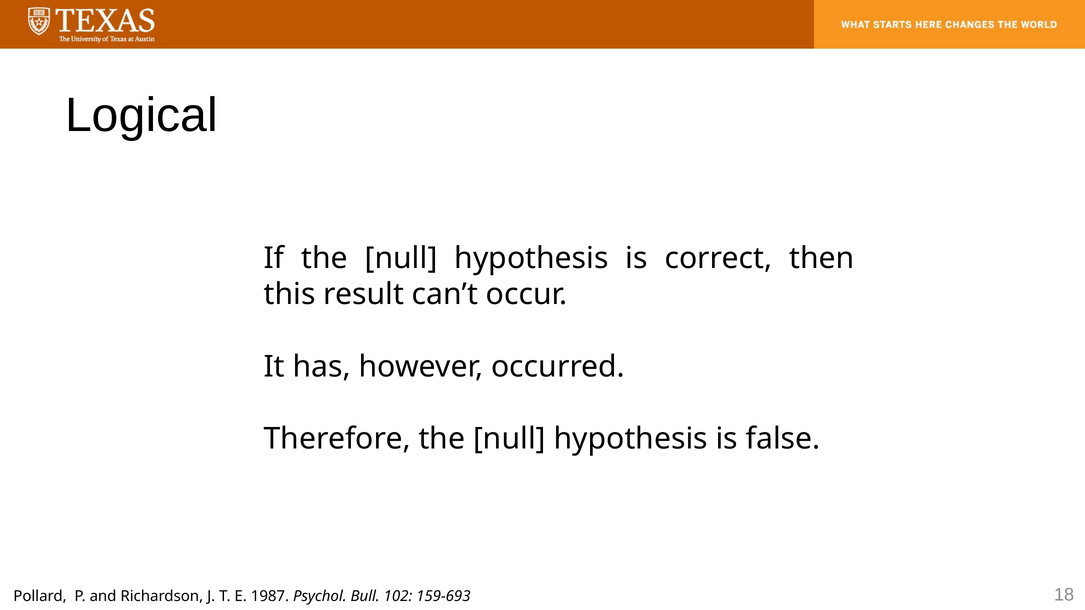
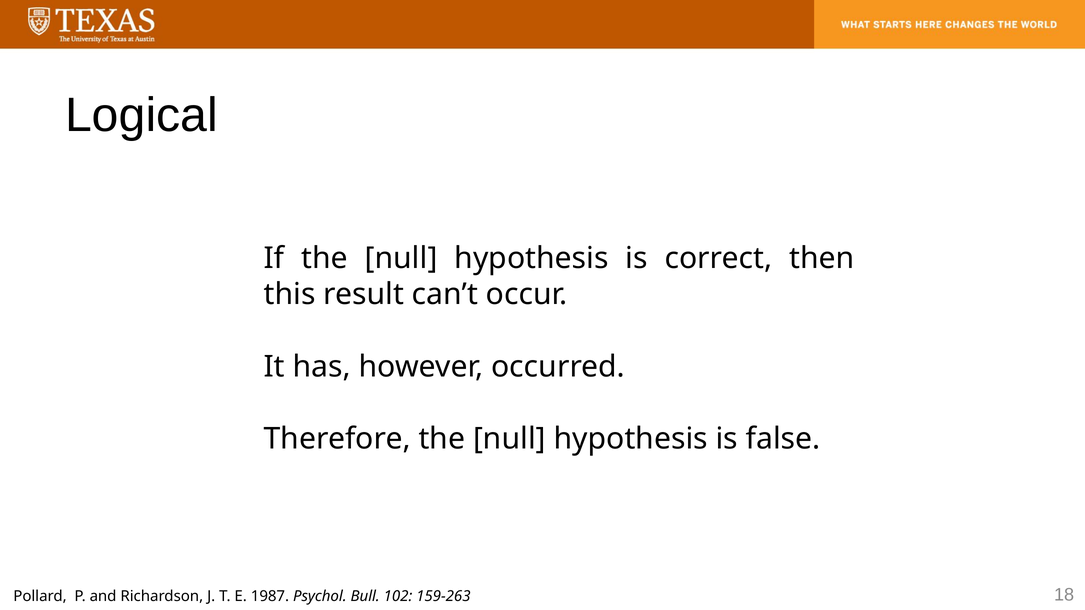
159-693: 159-693 -> 159-263 (443, 596)
